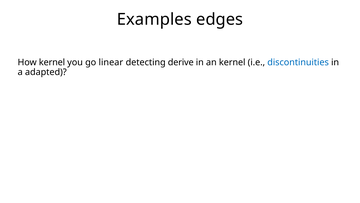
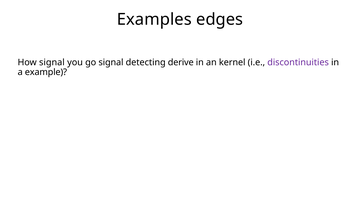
How kernel: kernel -> signal (52, 62)
go linear: linear -> signal (111, 62)
discontinuities colour: blue -> purple (298, 62)
adapted: adapted -> example (46, 72)
